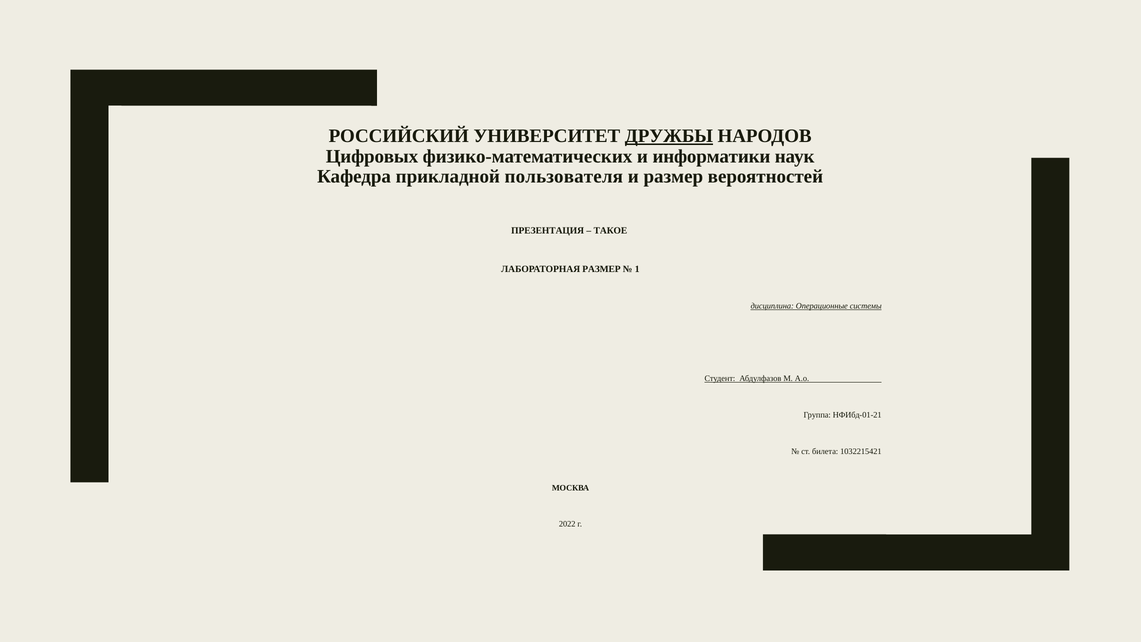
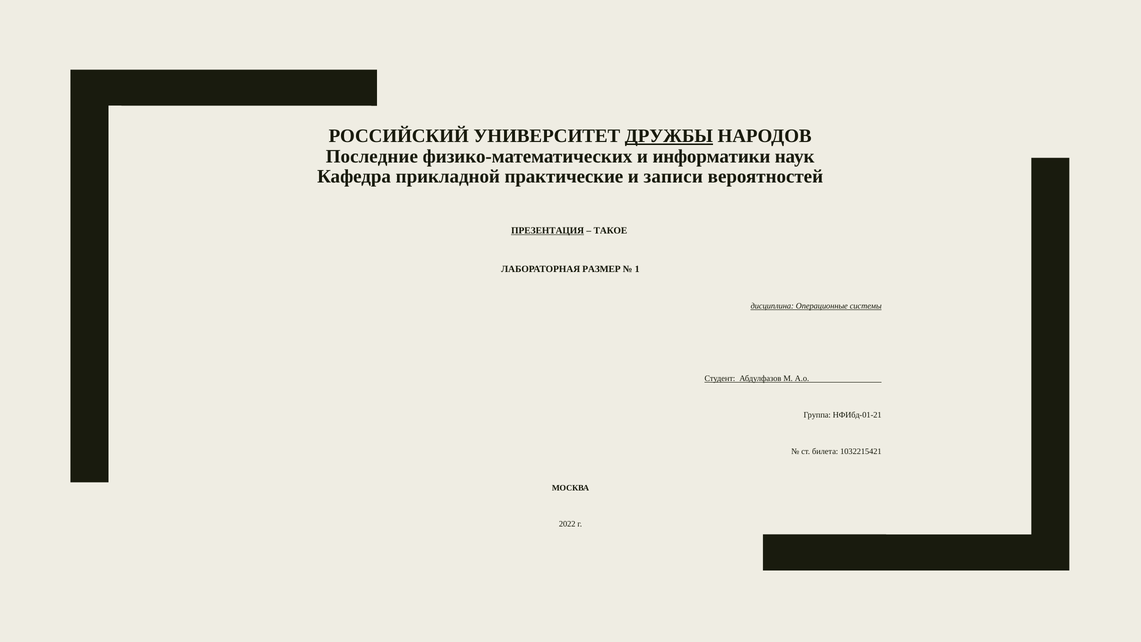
Цифровых: Цифровых -> Последние (372, 156)
пользователя: пользователя -> практические (564, 177)
и размер: размер -> записи (673, 177)
ПРЕЗЕНТАЦИЯ underline: none -> present (548, 230)
